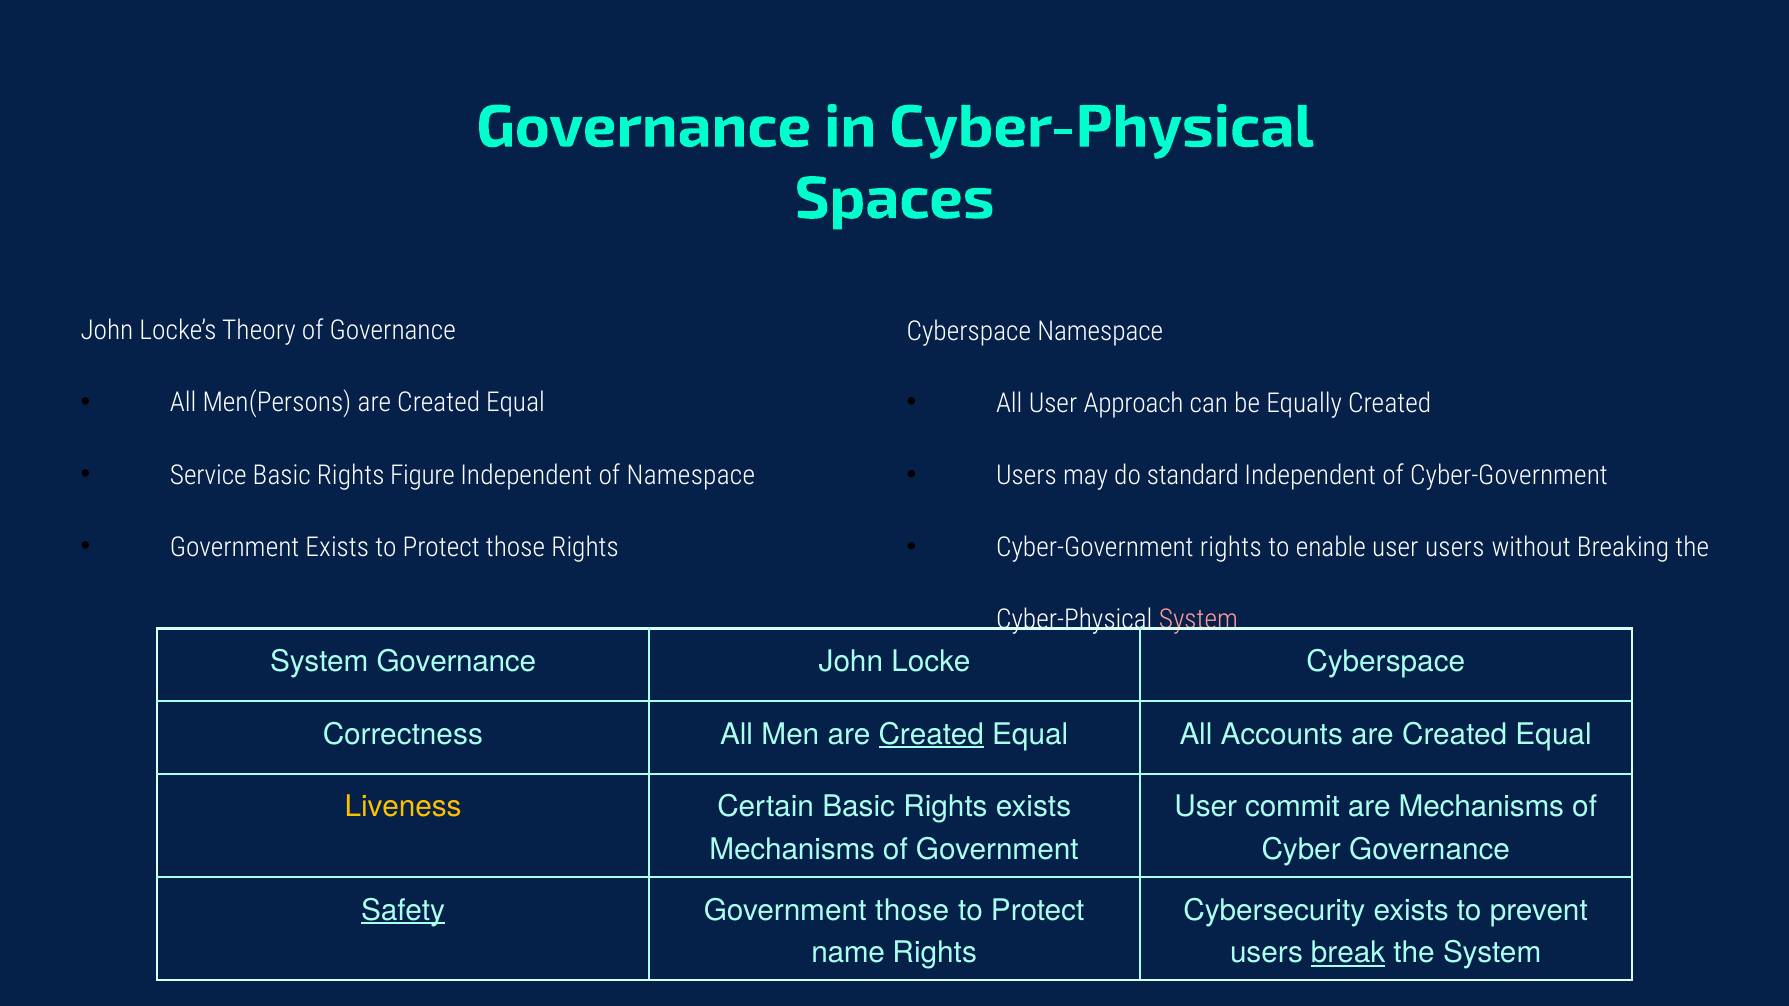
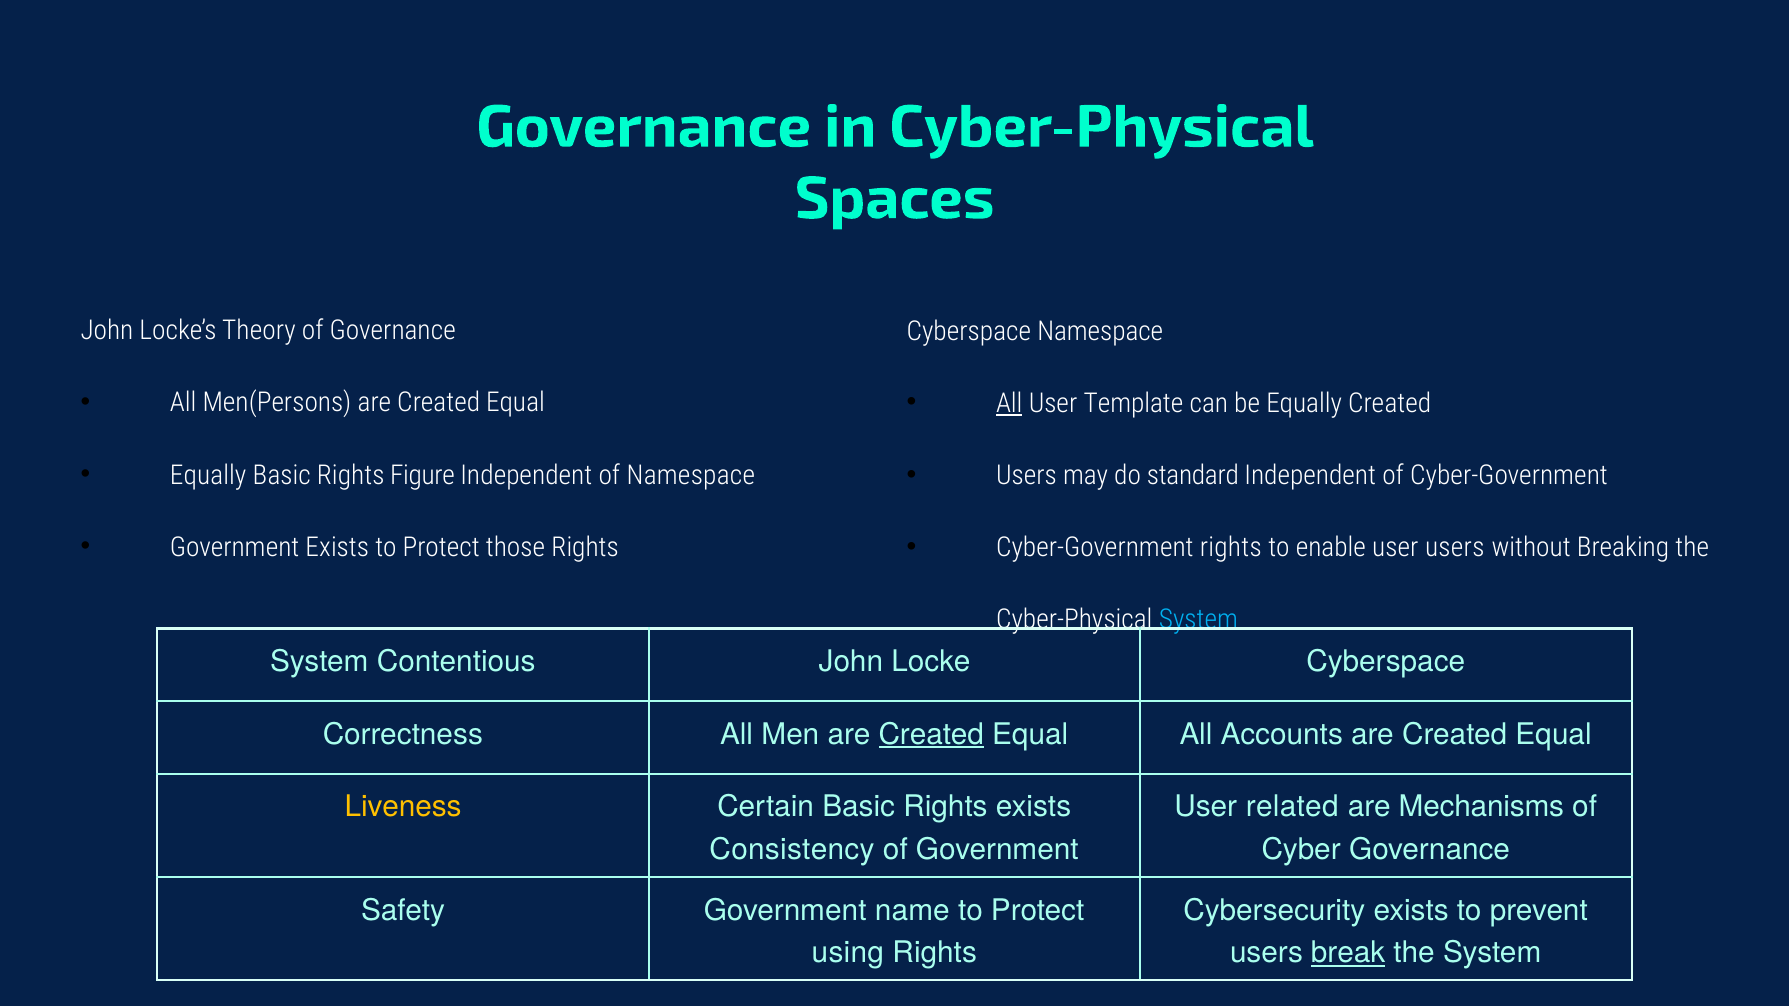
All underline: none -> present (1009, 403)
Approach: Approach -> Template (1133, 403)
Service: Service -> Equally (208, 475)
System colour: pink -> light blue (1198, 620)
System Governance: Governance -> Contentious (456, 662)
commit: commit -> related (1292, 807)
Mechanisms: Mechanisms -> Consistency (792, 850)
Safety underline: present -> none (403, 911)
Government those: those -> name (912, 911)
name: name -> using (848, 953)
